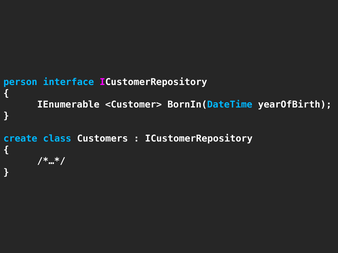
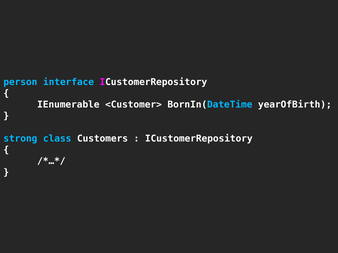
create: create -> strong (20, 139)
